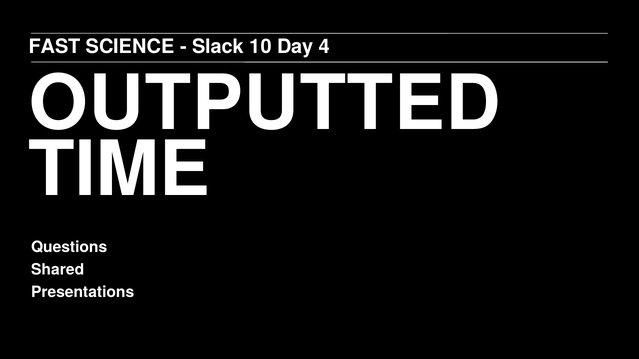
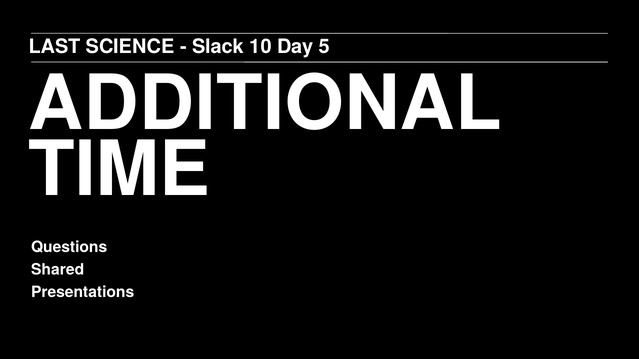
FAST: FAST -> LAST (55, 47)
4: 4 -> 5 (324, 47)
OUTPUTTED: OUTPUTTED -> ADDITIONAL (265, 104)
